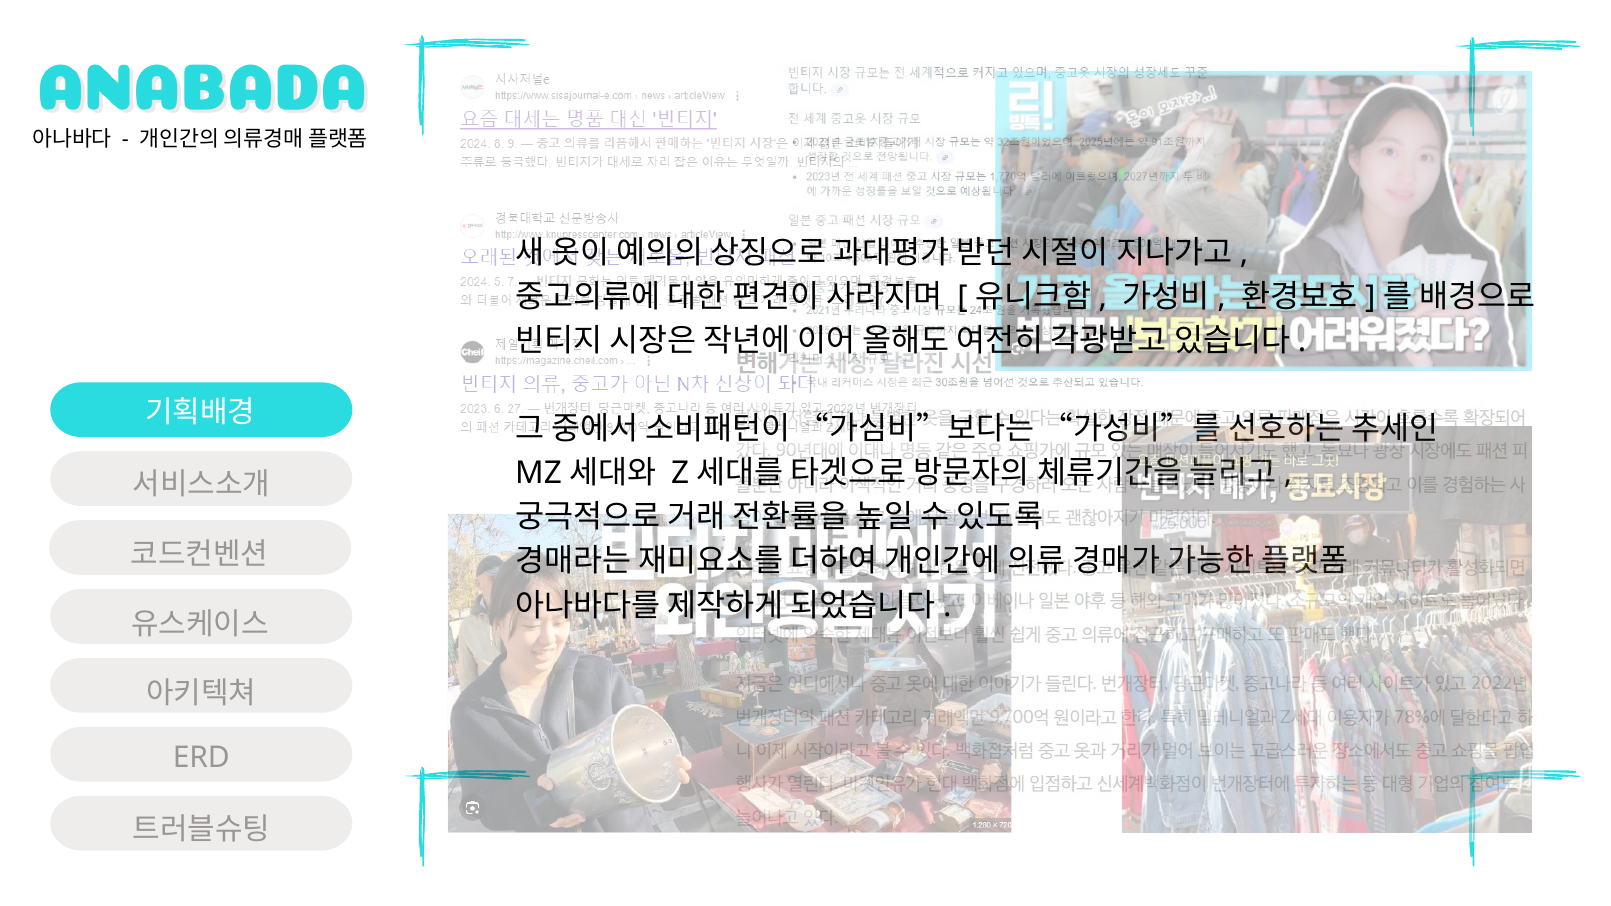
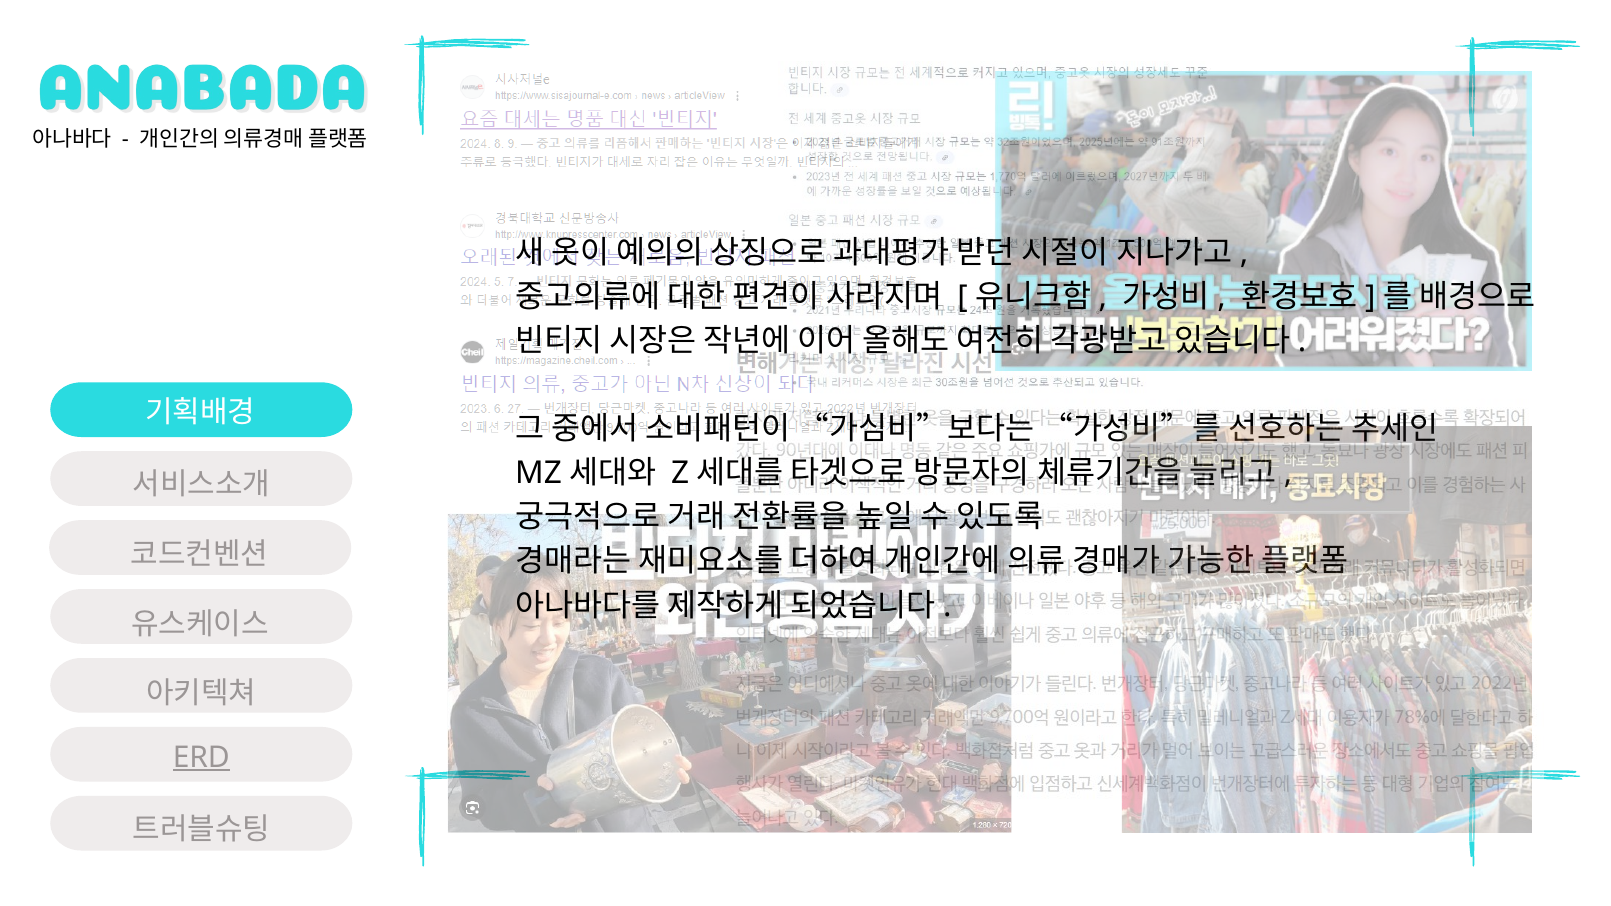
ERD underline: none -> present (201, 757)
